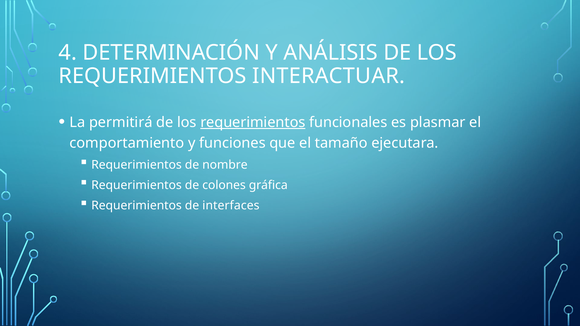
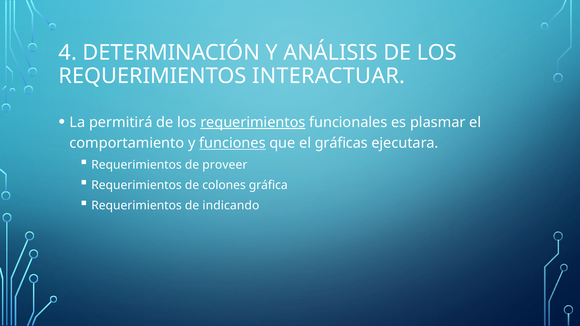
funciones underline: none -> present (232, 143)
tamaño: tamaño -> gráficas (341, 143)
nombre: nombre -> proveer (225, 165)
interfaces: interfaces -> indicando (231, 206)
